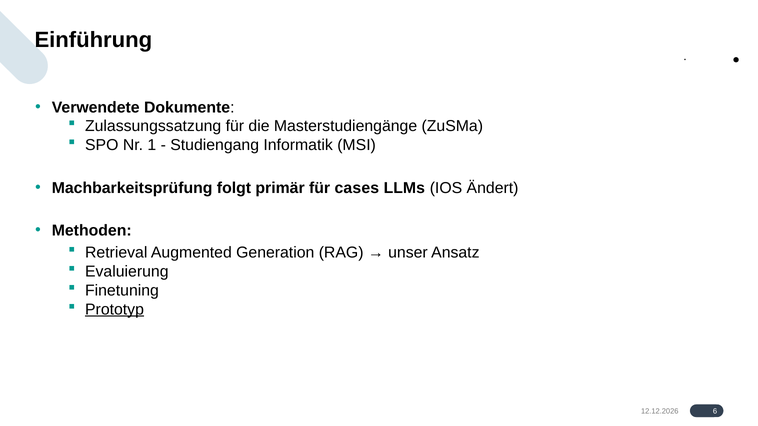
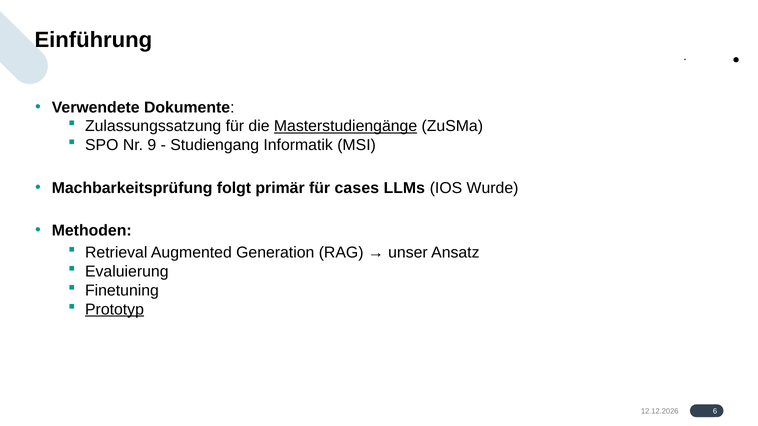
Masterstudiengänge underline: none -> present (346, 126)
1: 1 -> 9 (152, 145)
Ändert: Ändert -> Wurde (493, 188)
